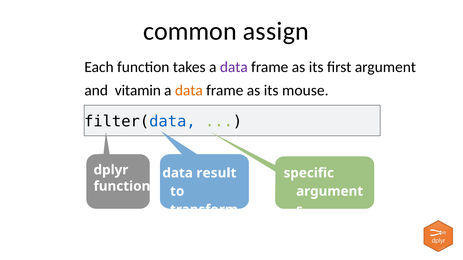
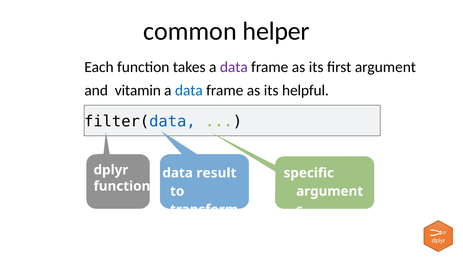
assign: assign -> helper (276, 31)
data colour: orange -> blue (189, 90)
mouse: mouse -> helpful (305, 90)
